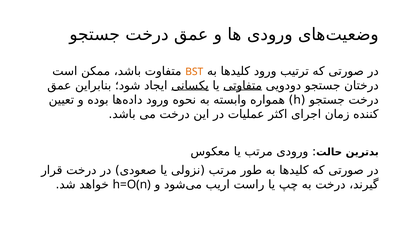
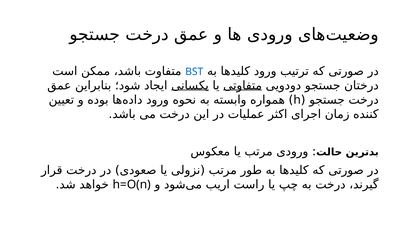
BST colour: orange -> blue (194, 72)
